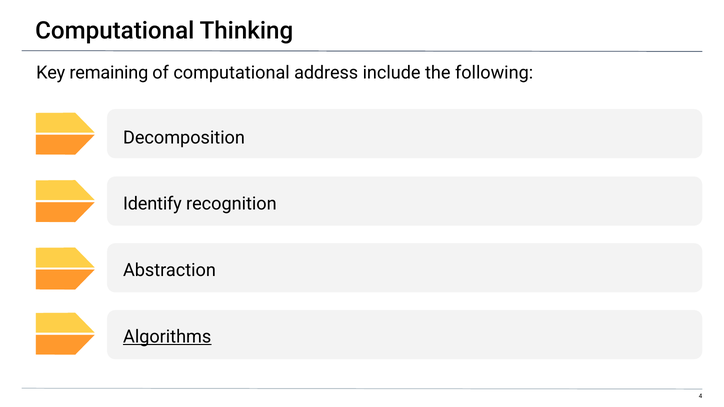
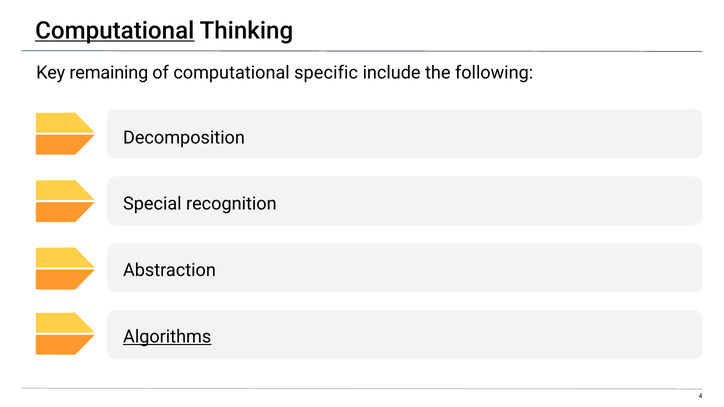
Computational underline: none -> present (115, 31)
address: address -> specific (326, 73)
Identify: Identify -> Special (152, 204)
